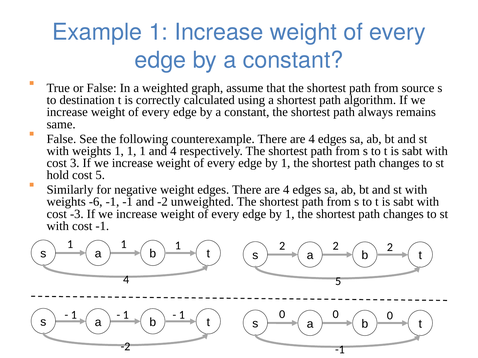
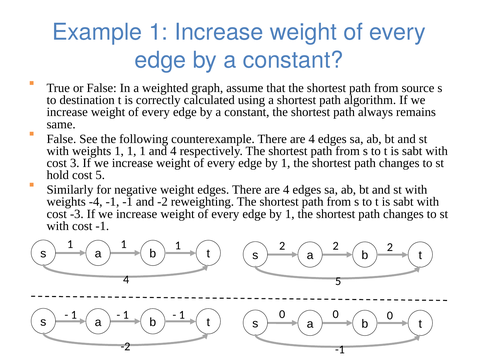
-6: -6 -> -4 (96, 202)
unweighted: unweighted -> reweighting (202, 202)
